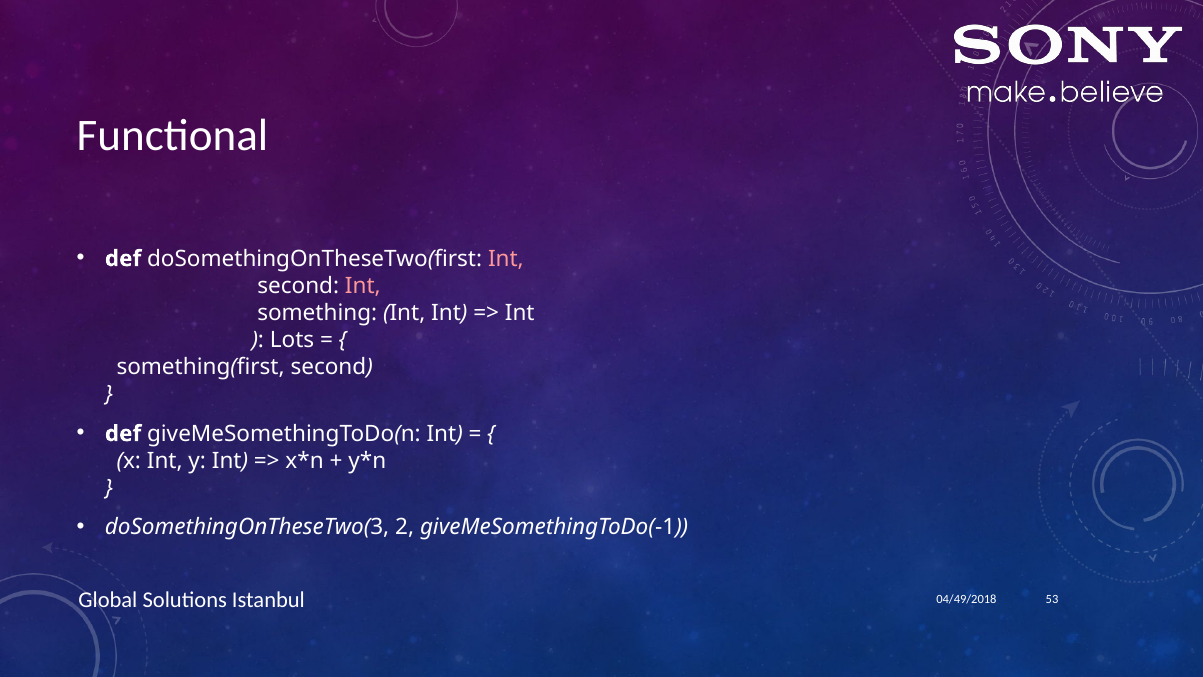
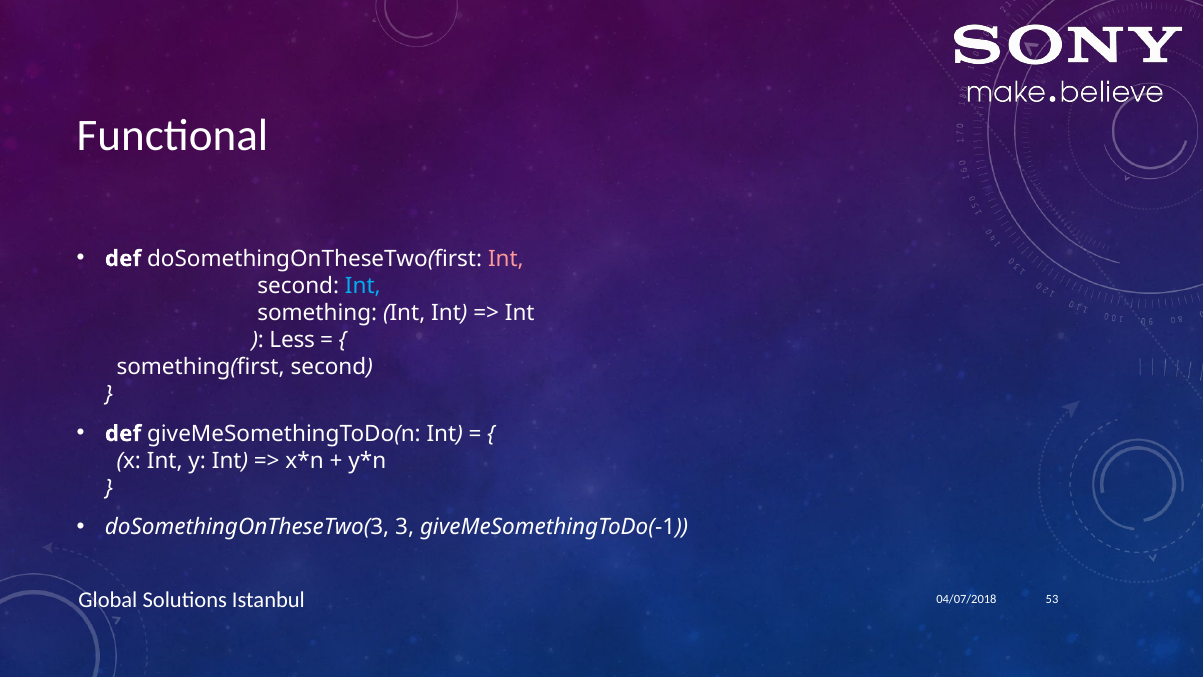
Int colour: pink -> light blue (363, 286)
Lots: Lots -> Less (292, 340)
2: 2 -> 3 (405, 527)
04/49/2018: 04/49/2018 -> 04/07/2018 (966, 599)
